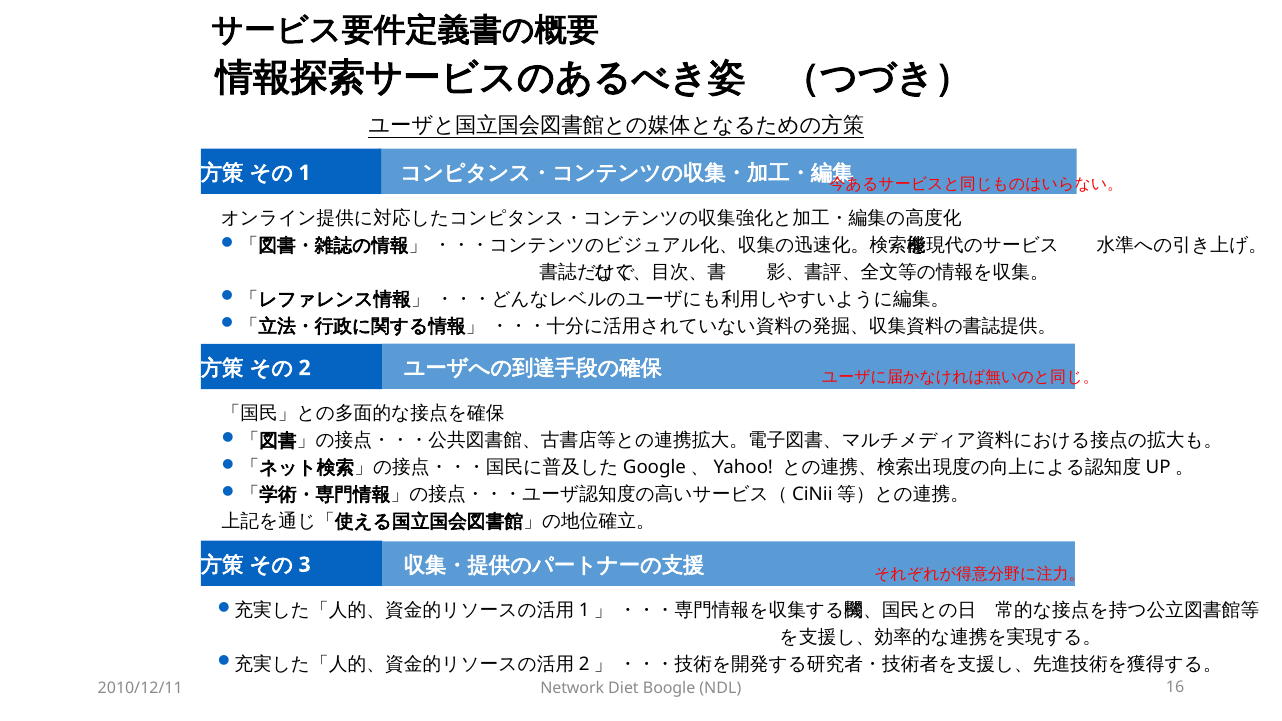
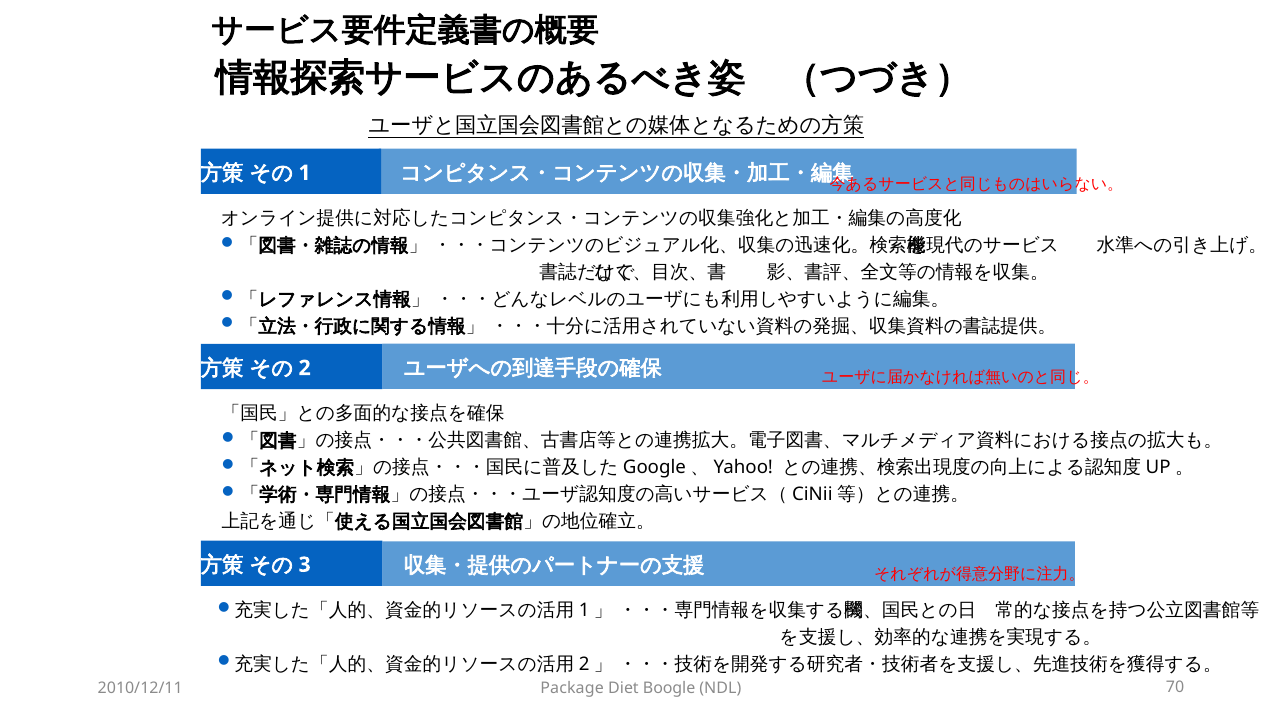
Network: Network -> Package (572, 689)
16: 16 -> 70 (1175, 687)
